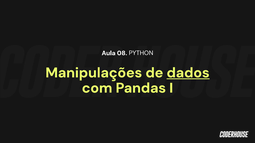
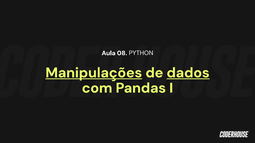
Manipulações underline: none -> present (94, 73)
